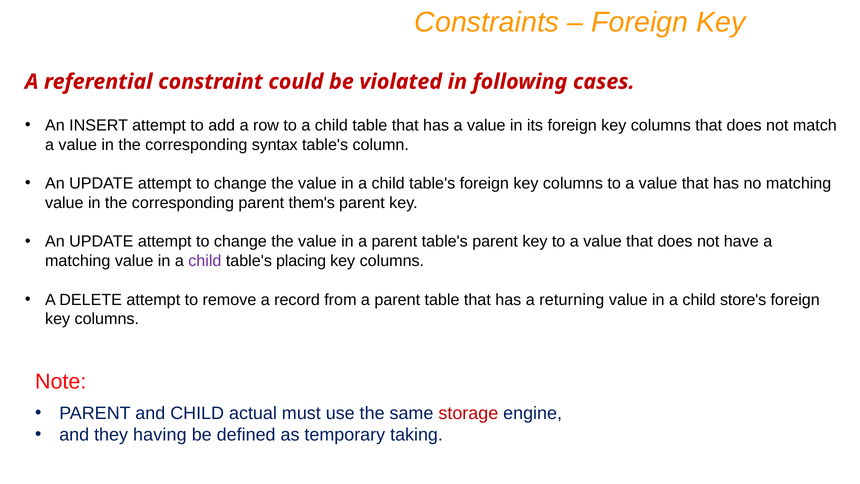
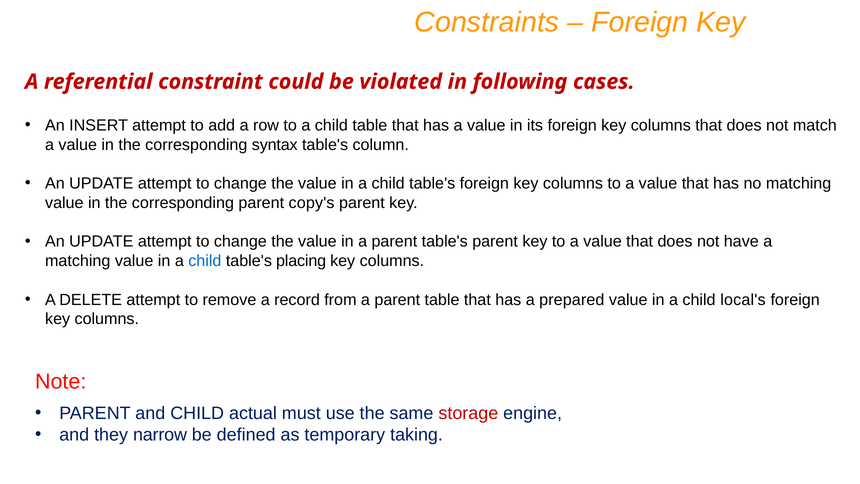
them's: them's -> copy's (312, 203)
child colour: purple -> blue (205, 261)
returning: returning -> prepared (572, 300)
store's: store's -> local's (743, 300)
having: having -> narrow (160, 435)
